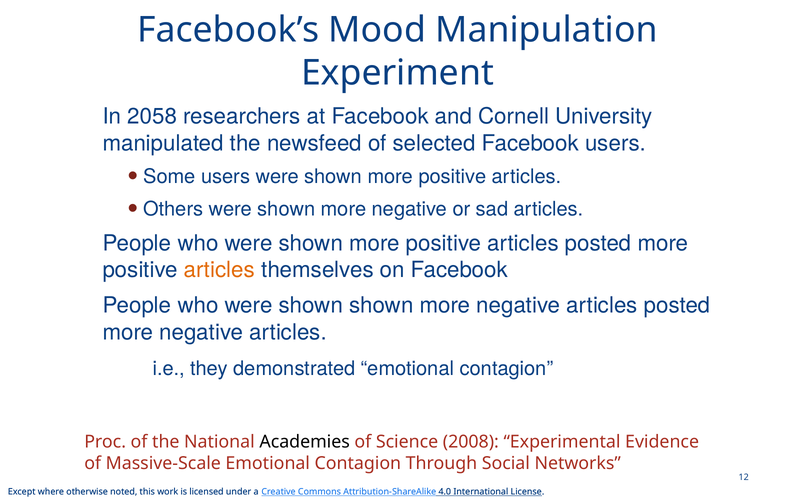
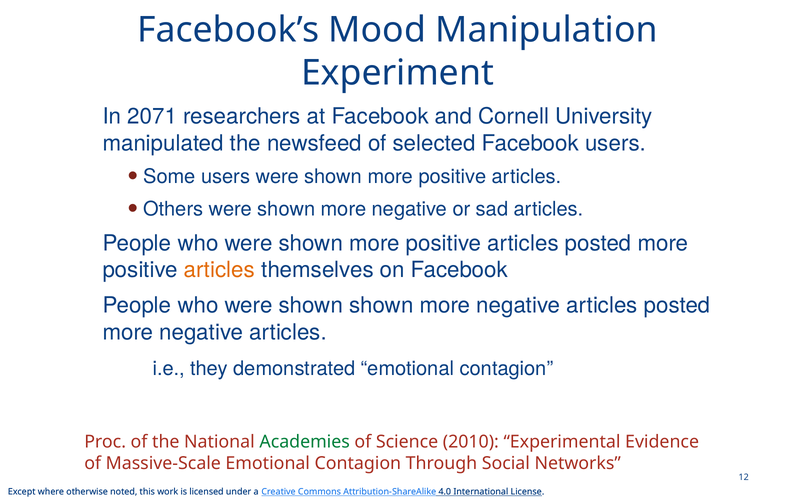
2058: 2058 -> 2071 (152, 116)
Academies colour: black -> green (305, 441)
2008: 2008 -> 2010 (471, 441)
